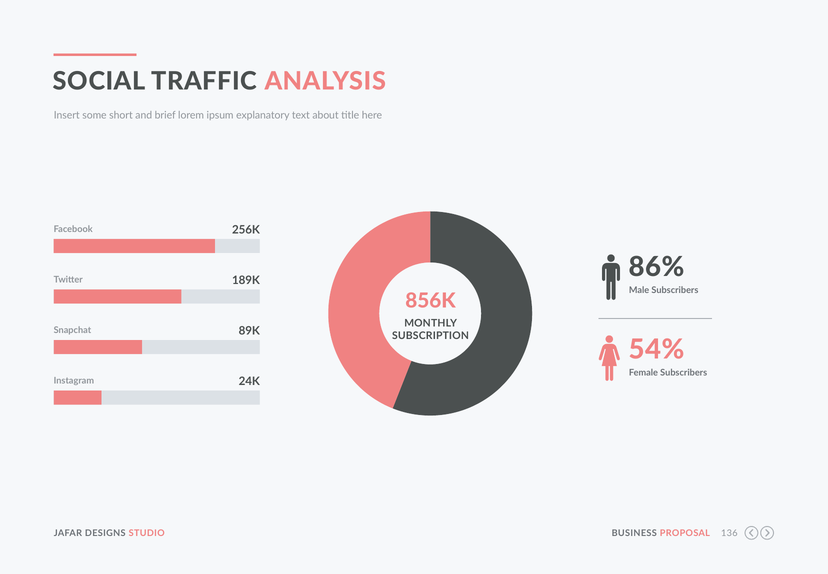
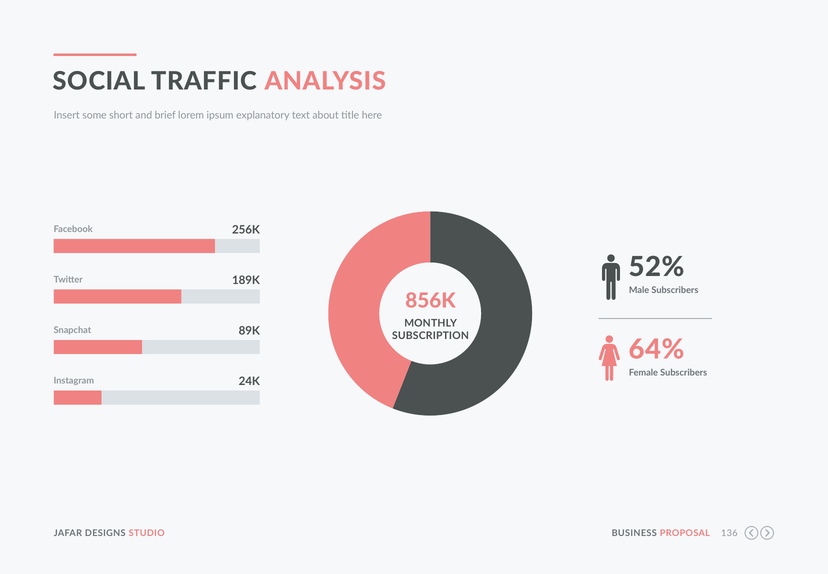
86%: 86% -> 52% (657, 267)
54%: 54% -> 64% (657, 349)
